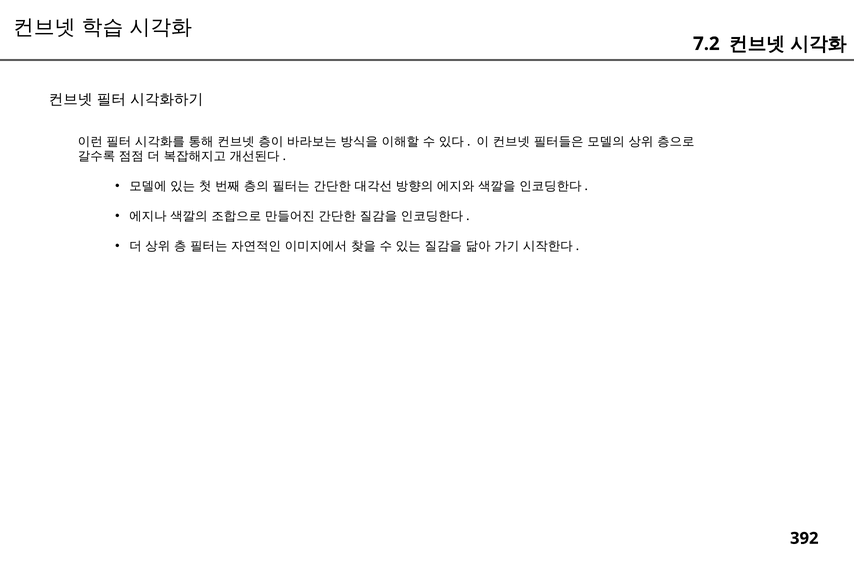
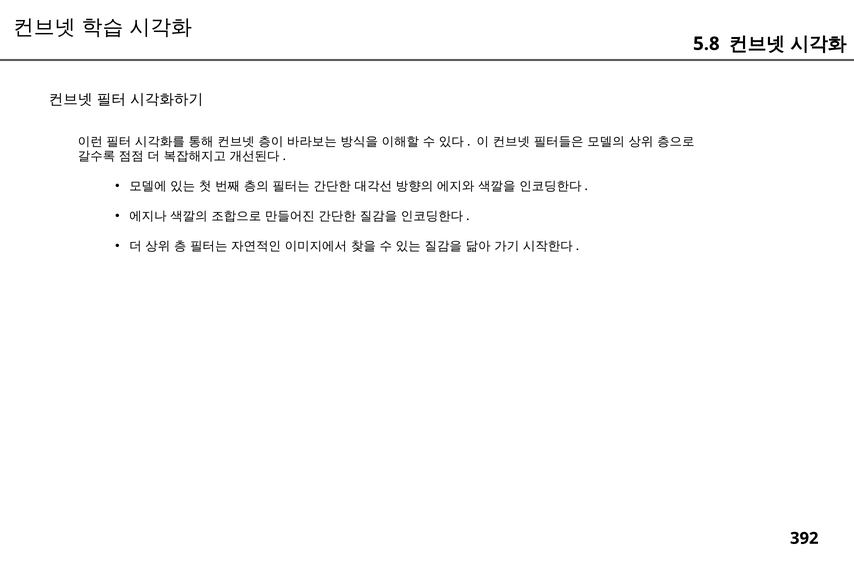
7.2: 7.2 -> 5.8 (706, 44)
